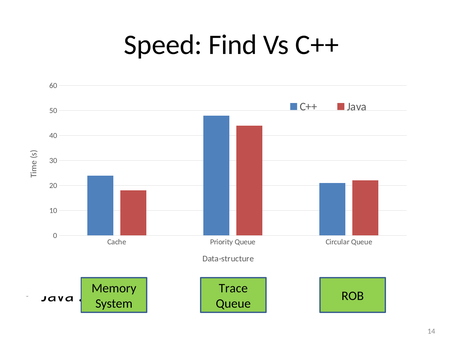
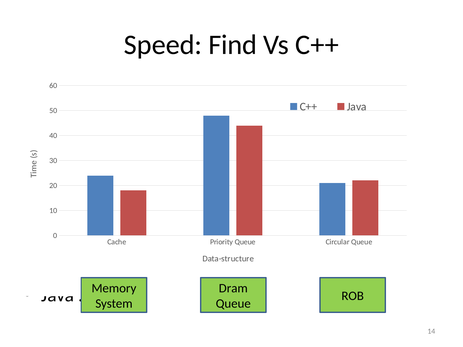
Trace: Trace -> Dram (233, 288)
